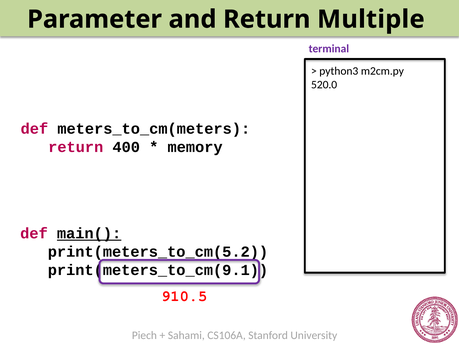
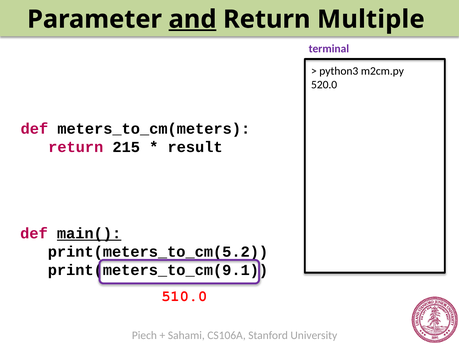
and underline: none -> present (193, 19)
400: 400 -> 215 (126, 147)
memory: memory -> result (195, 147)
910.5: 910.5 -> 510.0 (184, 296)
